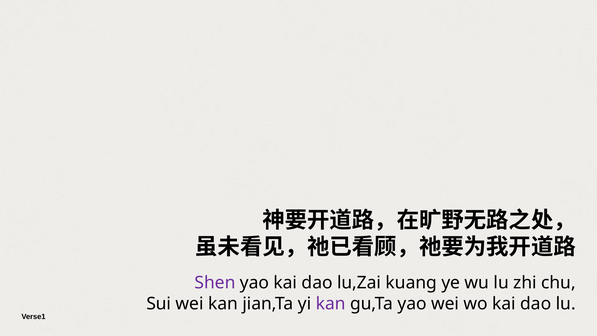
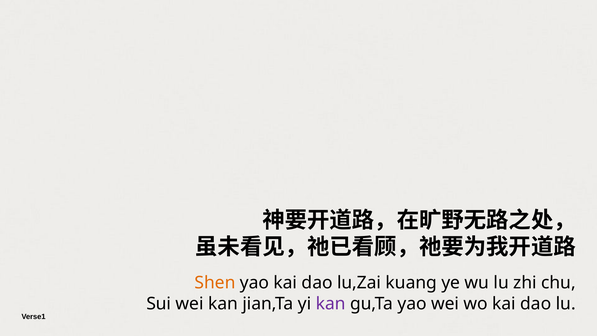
Shen colour: purple -> orange (215, 283)
